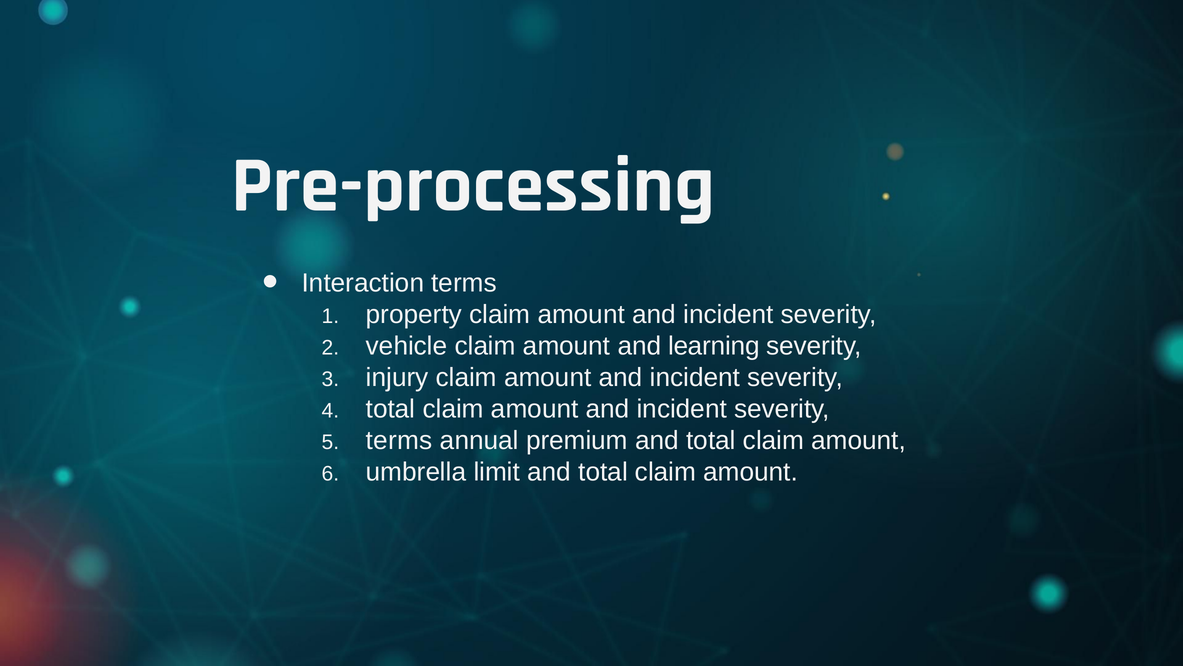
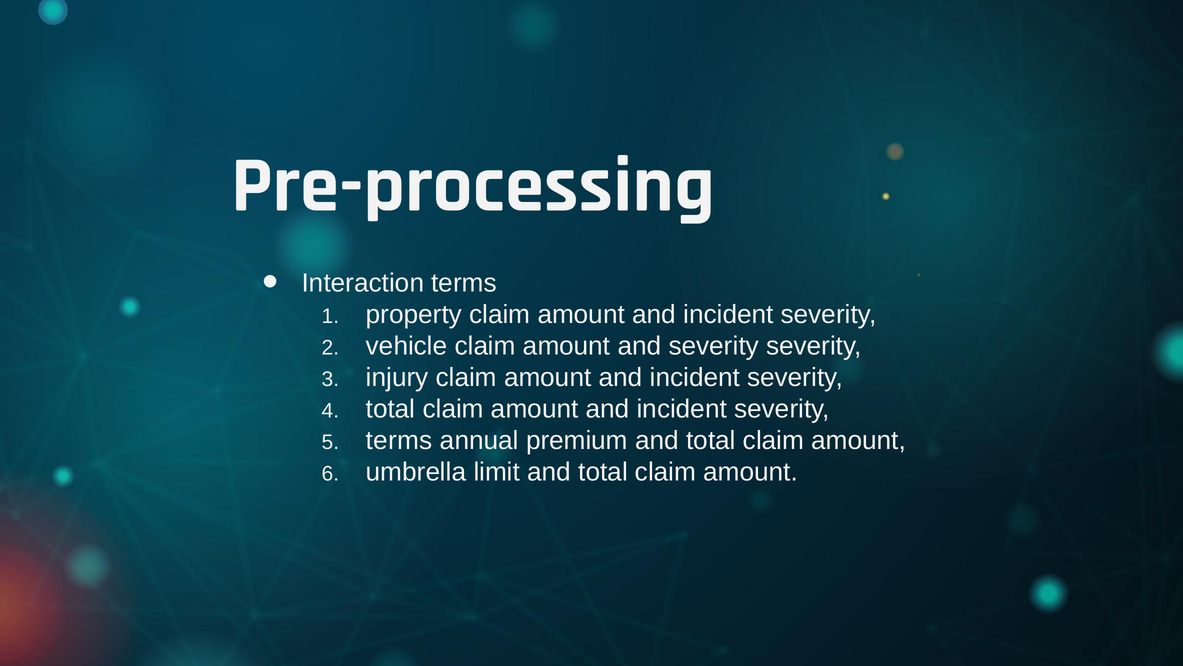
and learning: learning -> severity (714, 346)
